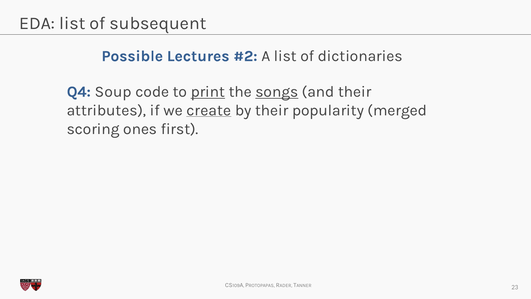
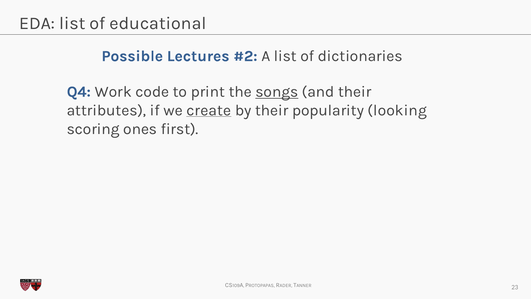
subsequent: subsequent -> educational (158, 23)
Soup: Soup -> Work (113, 92)
print underline: present -> none (208, 92)
merged: merged -> looking (397, 110)
